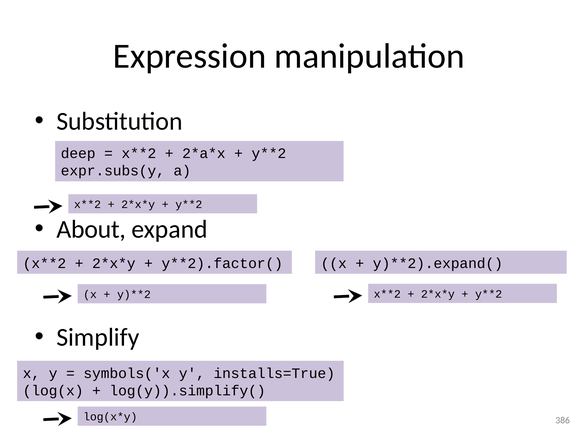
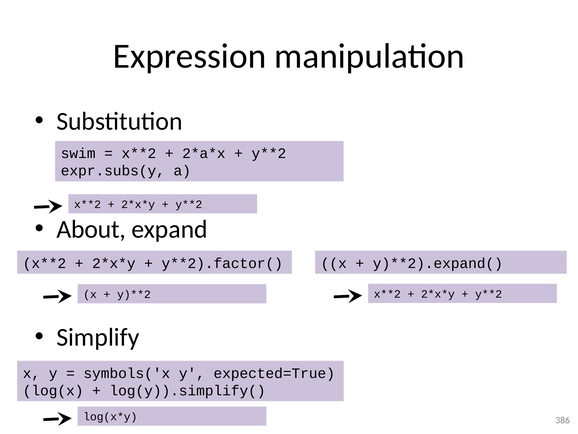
deep: deep -> swim (78, 153)
installs=True: installs=True -> expected=True (274, 373)
